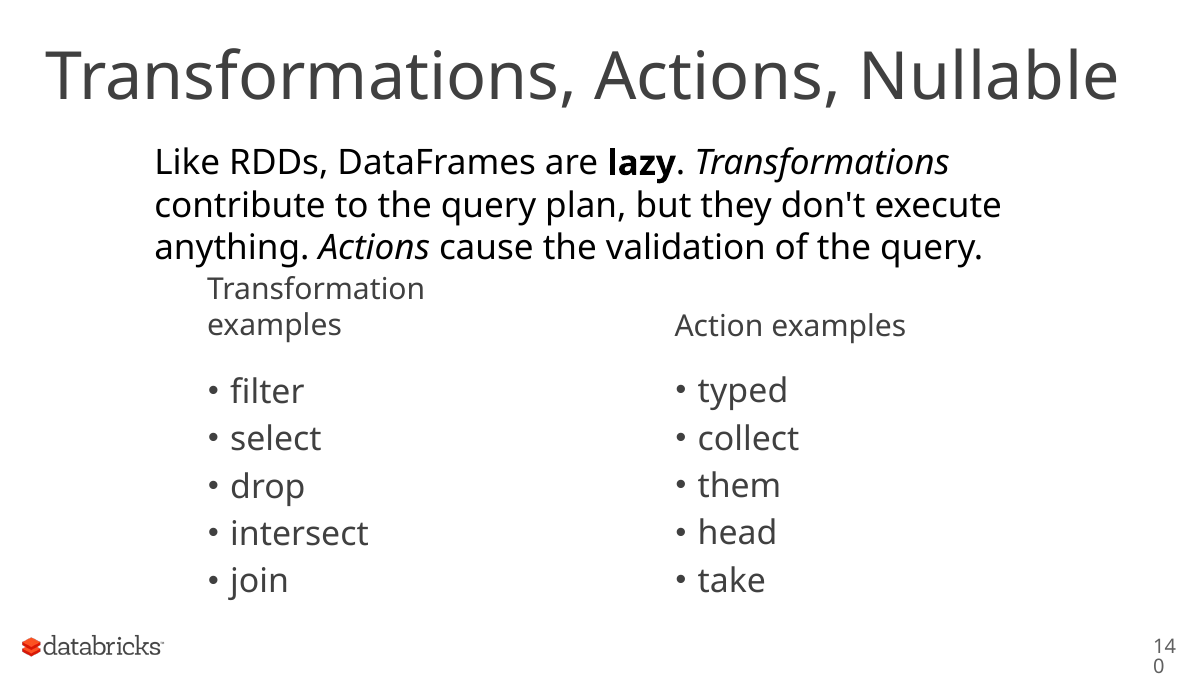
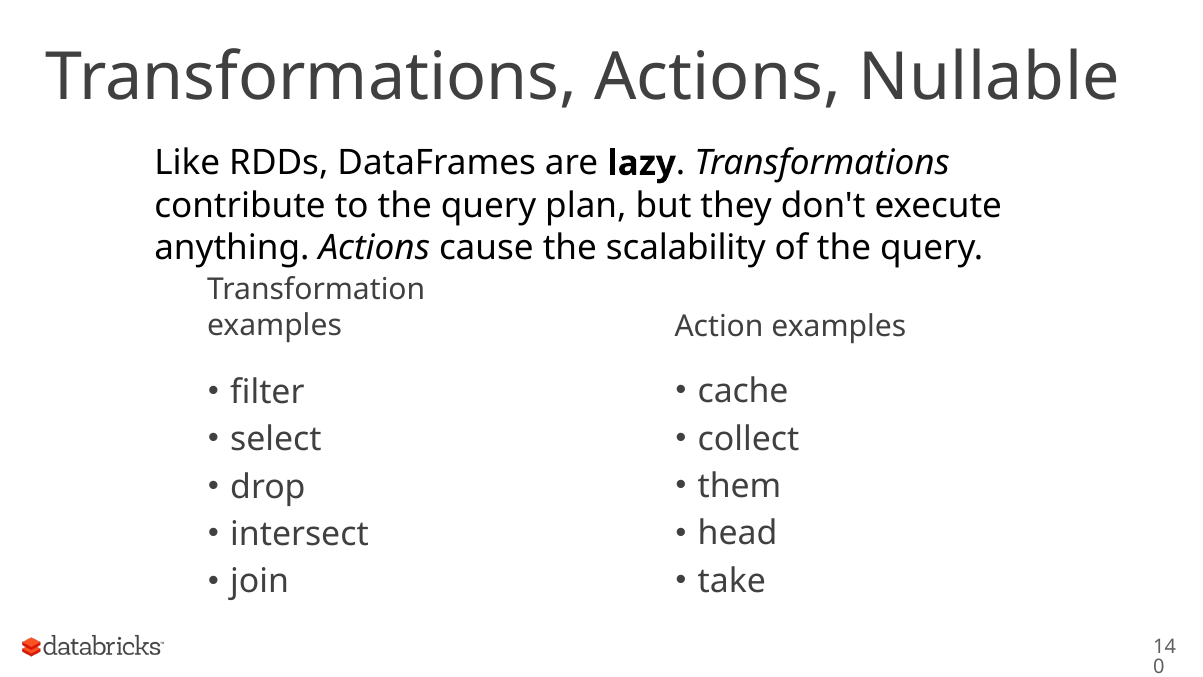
validation: validation -> scalability (686, 247)
typed: typed -> cache (743, 391)
